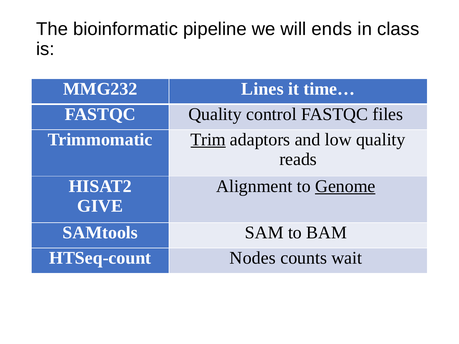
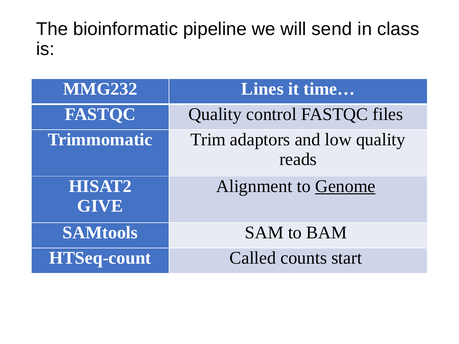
ends: ends -> send (332, 29)
Trim underline: present -> none (208, 140)
Nodes: Nodes -> Called (253, 258)
wait: wait -> start (347, 258)
